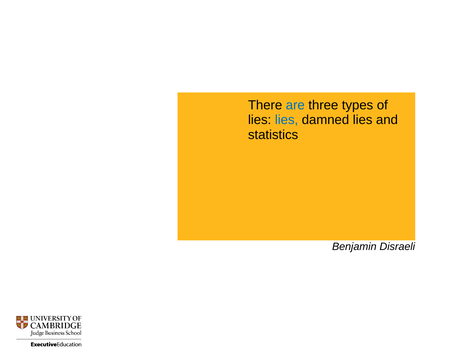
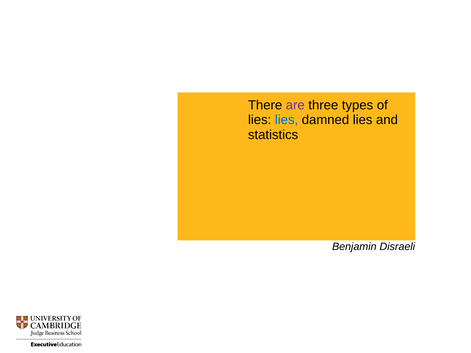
are colour: blue -> purple (295, 105)
